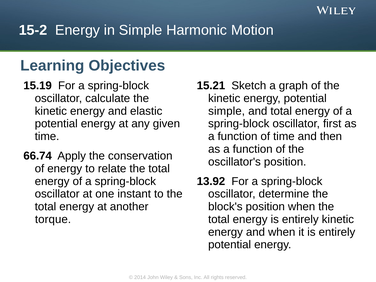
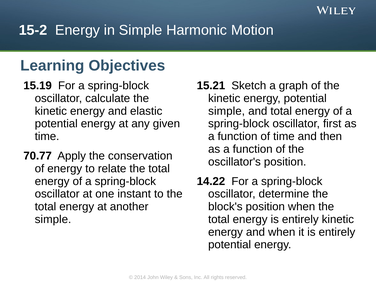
66.74: 66.74 -> 70.77 (38, 156)
13.92: 13.92 -> 14.22 (211, 181)
torque: torque -> simple (53, 219)
